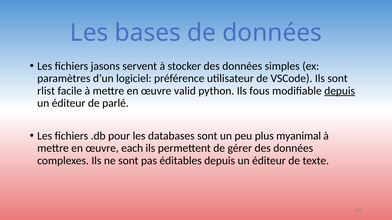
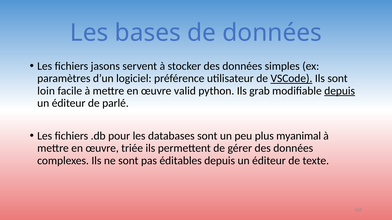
VSCode underline: none -> present (291, 79)
rlist: rlist -> loin (46, 91)
fous: fous -> grab (260, 91)
each: each -> triée (132, 149)
